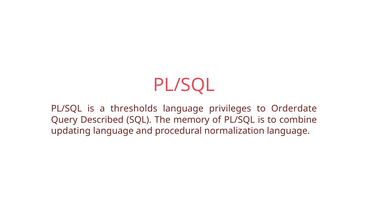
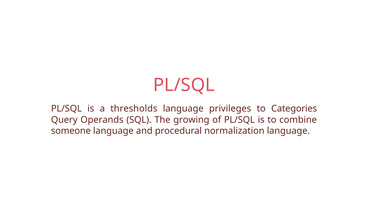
Orderdate: Orderdate -> Categories (294, 109)
Described: Described -> Operands (102, 120)
memory: memory -> growing (191, 120)
updating: updating -> someone (71, 131)
